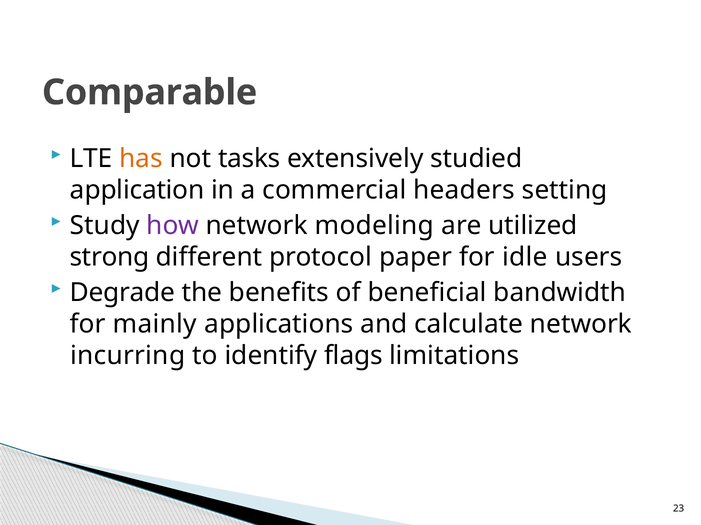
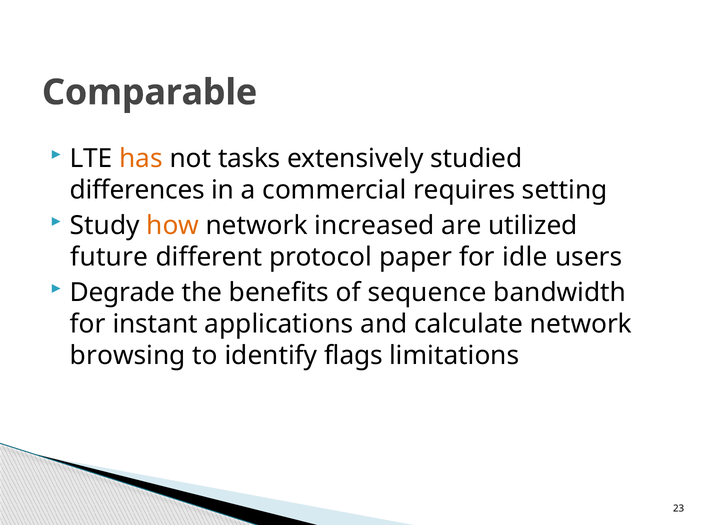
application: application -> differences (137, 190)
headers: headers -> requires (464, 190)
how colour: purple -> orange (173, 226)
modeling: modeling -> increased (374, 226)
strong: strong -> future (109, 257)
beneficial: beneficial -> sequence (427, 293)
mainly: mainly -> instant (155, 324)
incurring: incurring -> browsing (128, 356)
